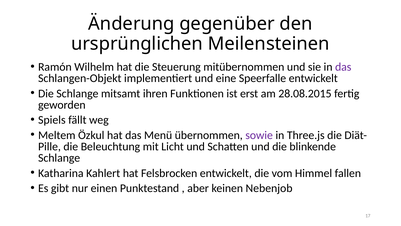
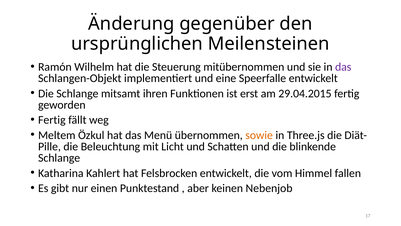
28.08.2015: 28.08.2015 -> 29.04.2015 (305, 93)
Spiels: Spiels -> Fertig (52, 120)
sowie colour: purple -> orange (259, 135)
